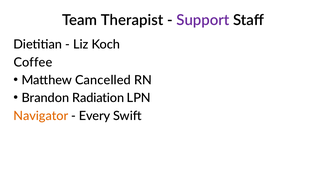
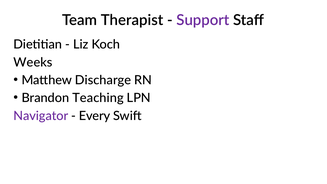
Coffee: Coffee -> Weeks (33, 62)
Cancelled: Cancelled -> Discharge (103, 80)
Radiation: Radiation -> Teaching (98, 98)
Navigator colour: orange -> purple (41, 116)
